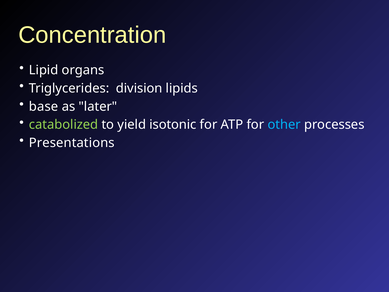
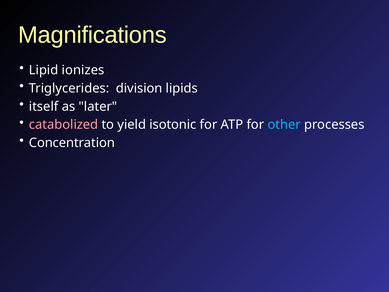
Concentration: Concentration -> Magnifications (92, 35)
organs: organs -> ionizes (83, 70)
base: base -> itself (44, 106)
catabolized colour: light green -> pink (64, 125)
Presentations: Presentations -> Concentration (72, 143)
